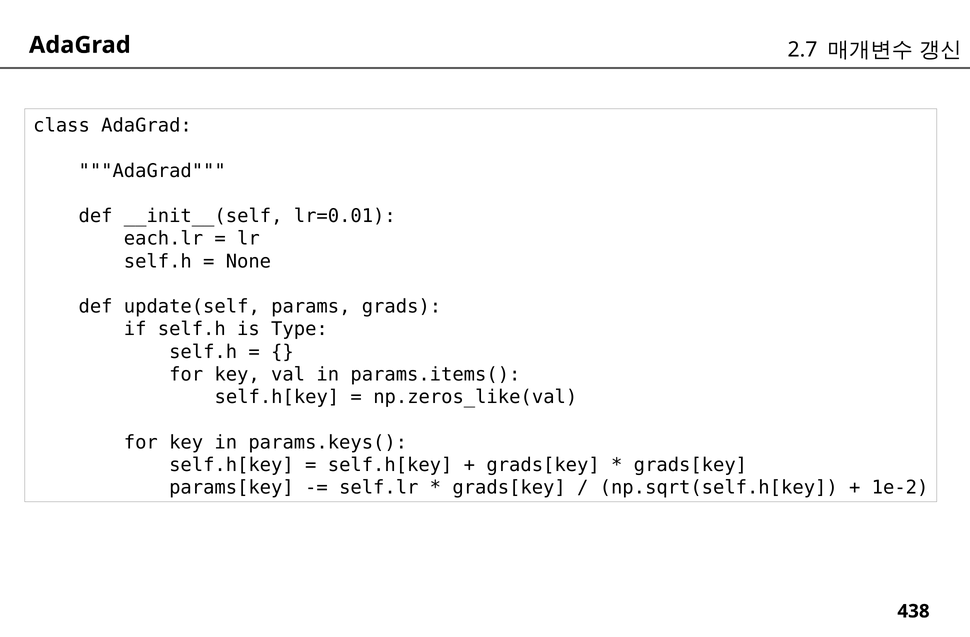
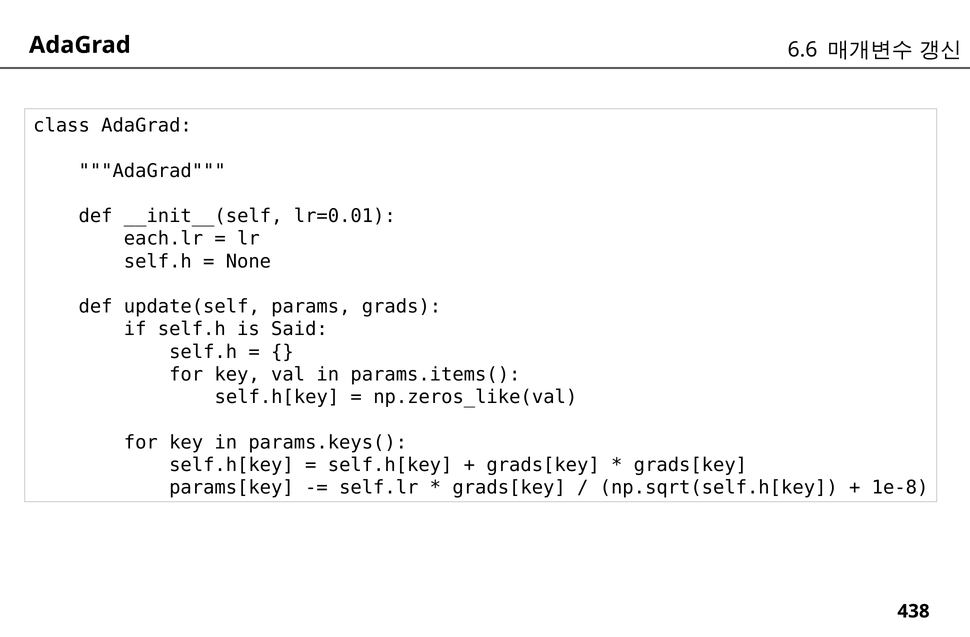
2.7: 2.7 -> 6.6 (803, 50)
Type: Type -> Said (299, 329)
1e-2: 1e-2 -> 1e-8 (900, 488)
